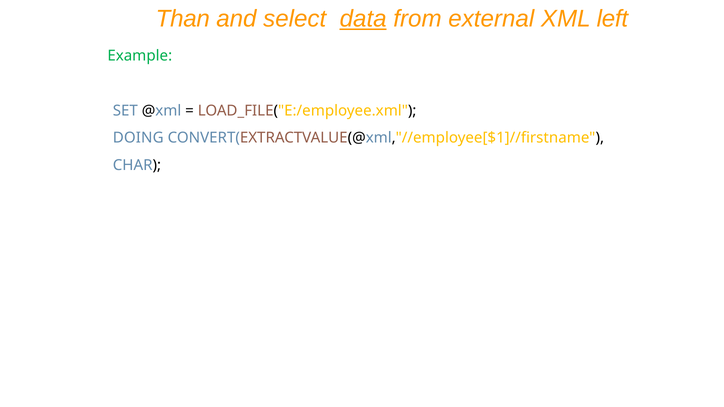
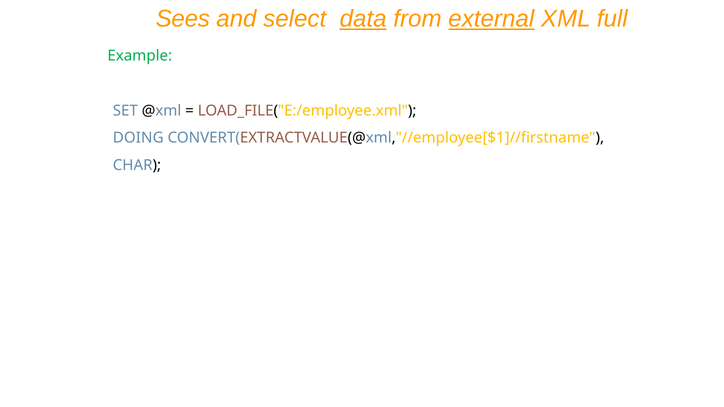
Than: Than -> Sees (183, 19)
external underline: none -> present (491, 19)
left: left -> full (612, 19)
